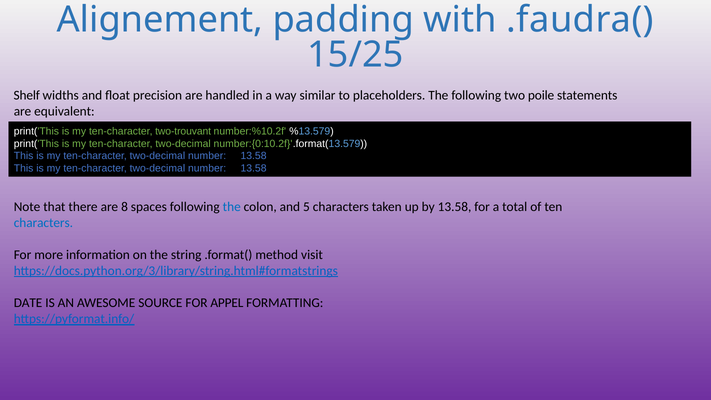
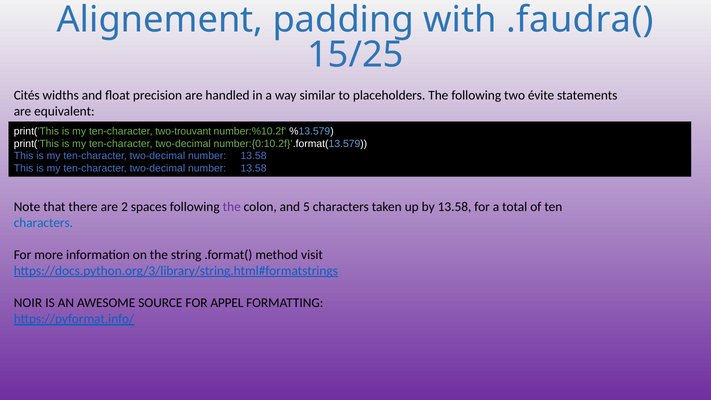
Shelf: Shelf -> Cités (27, 95)
poile: poile -> évite (541, 95)
8: 8 -> 2 (125, 207)
the colour: blue -> purple (232, 207)
DATE: DATE -> NOIR (28, 303)
